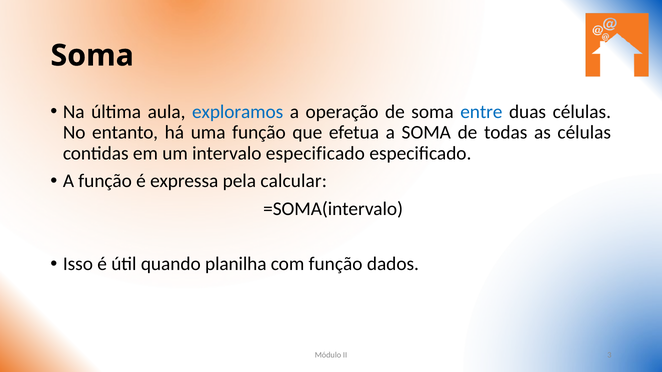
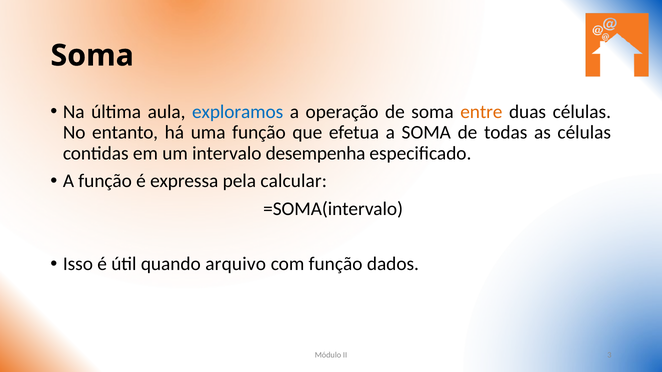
entre colour: blue -> orange (481, 112)
intervalo especificado: especificado -> desempenha (316, 154)
planilha: planilha -> arquivo (236, 264)
